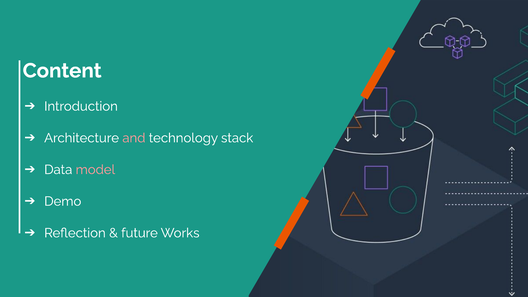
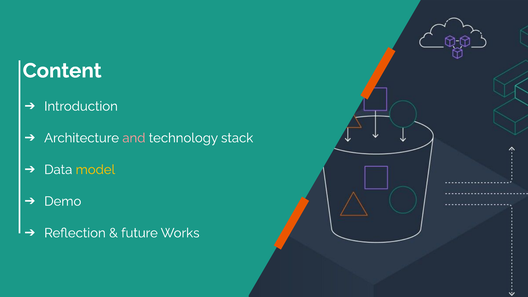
model colour: pink -> yellow (95, 170)
